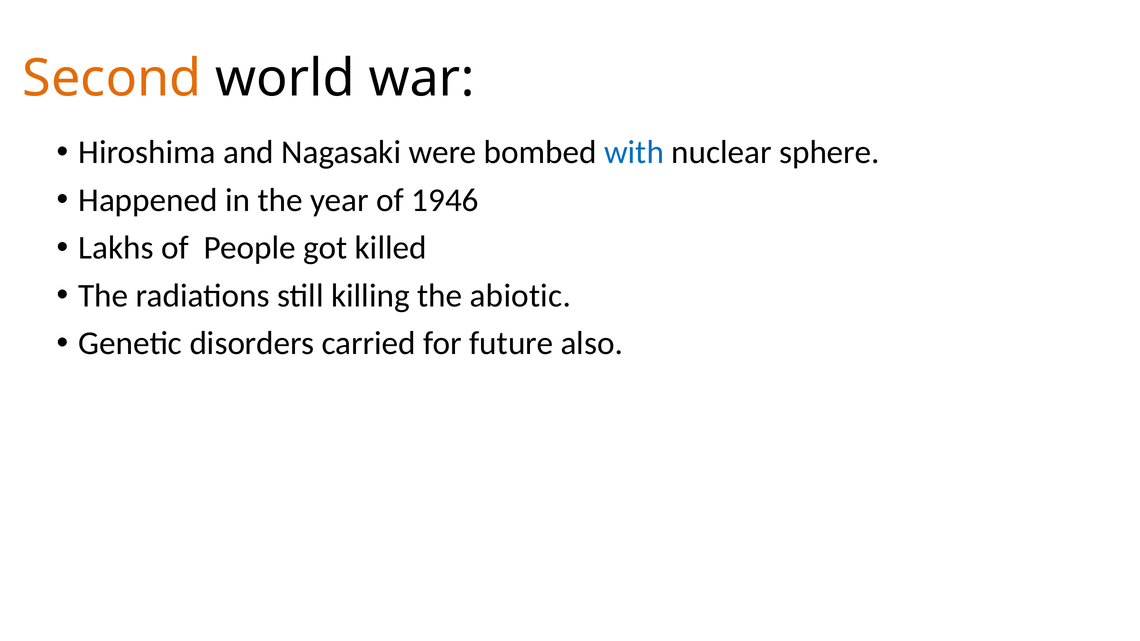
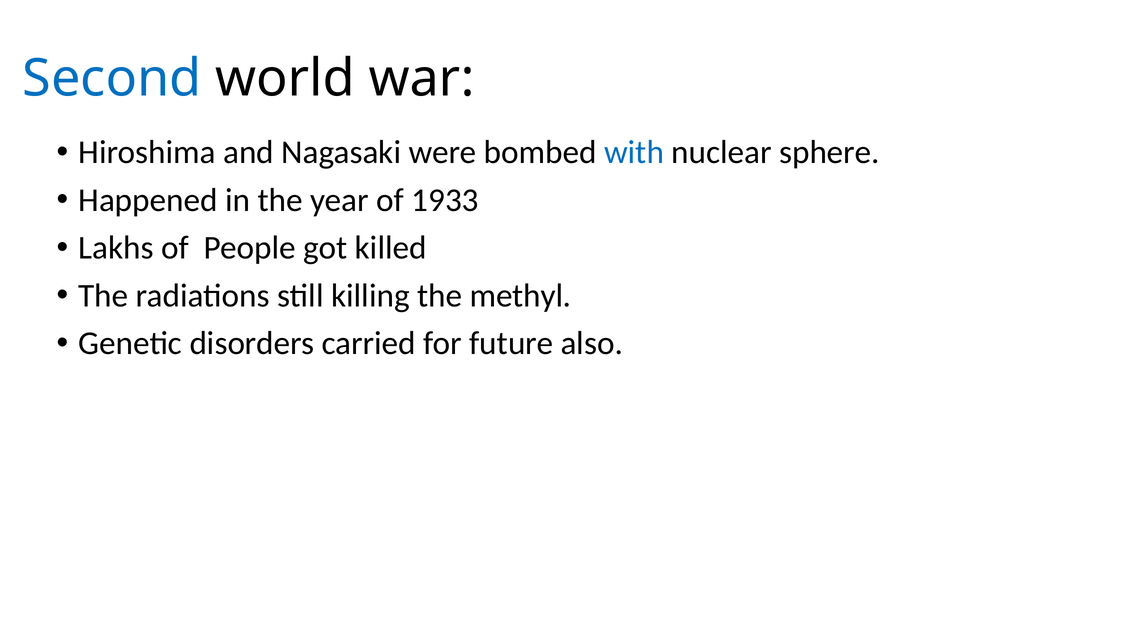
Second colour: orange -> blue (112, 79)
1946: 1946 -> 1933 (445, 200)
abiotic: abiotic -> methyl (521, 296)
